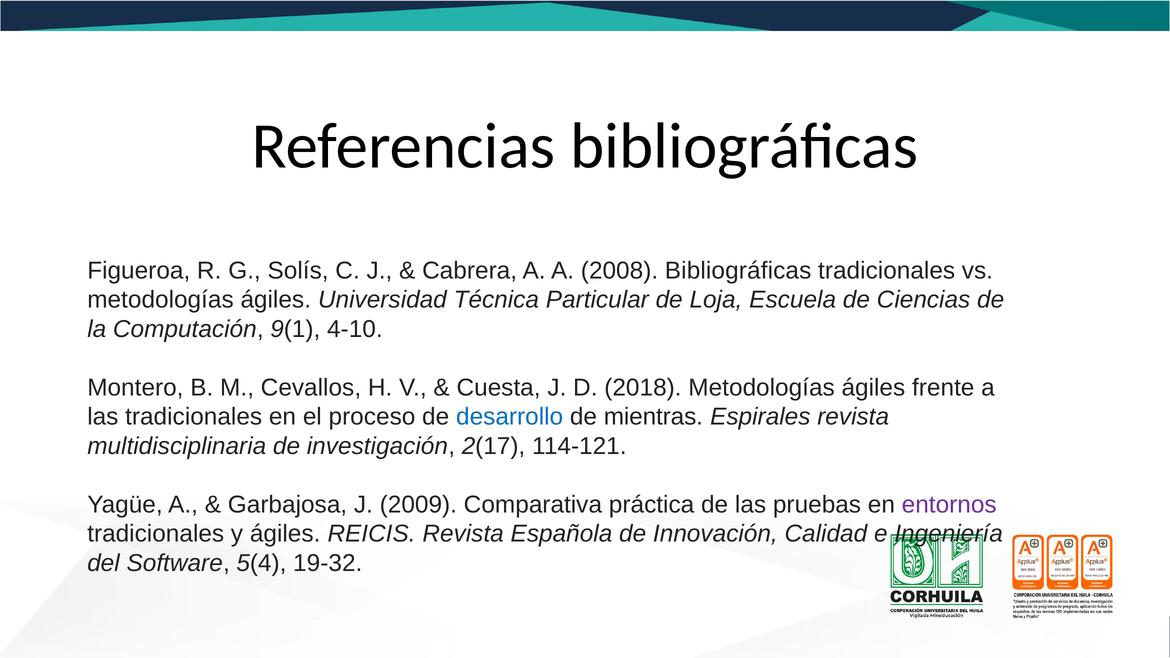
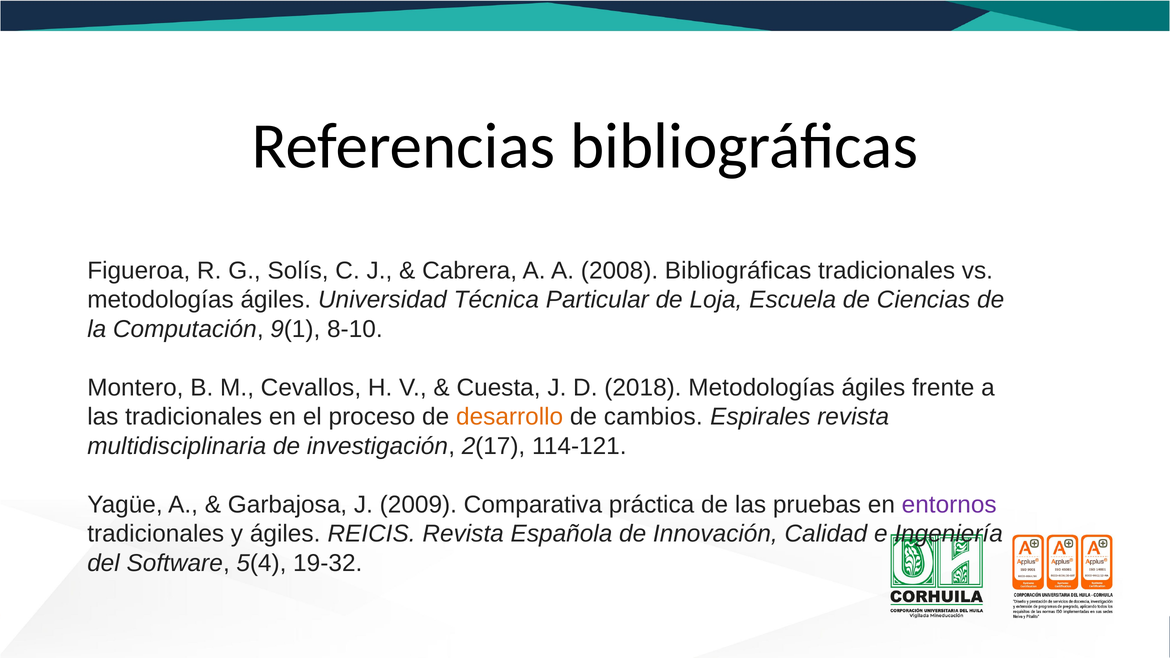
4-10: 4-10 -> 8-10 (355, 329)
desarrollo colour: blue -> orange (510, 417)
mientras: mientras -> cambios (653, 417)
